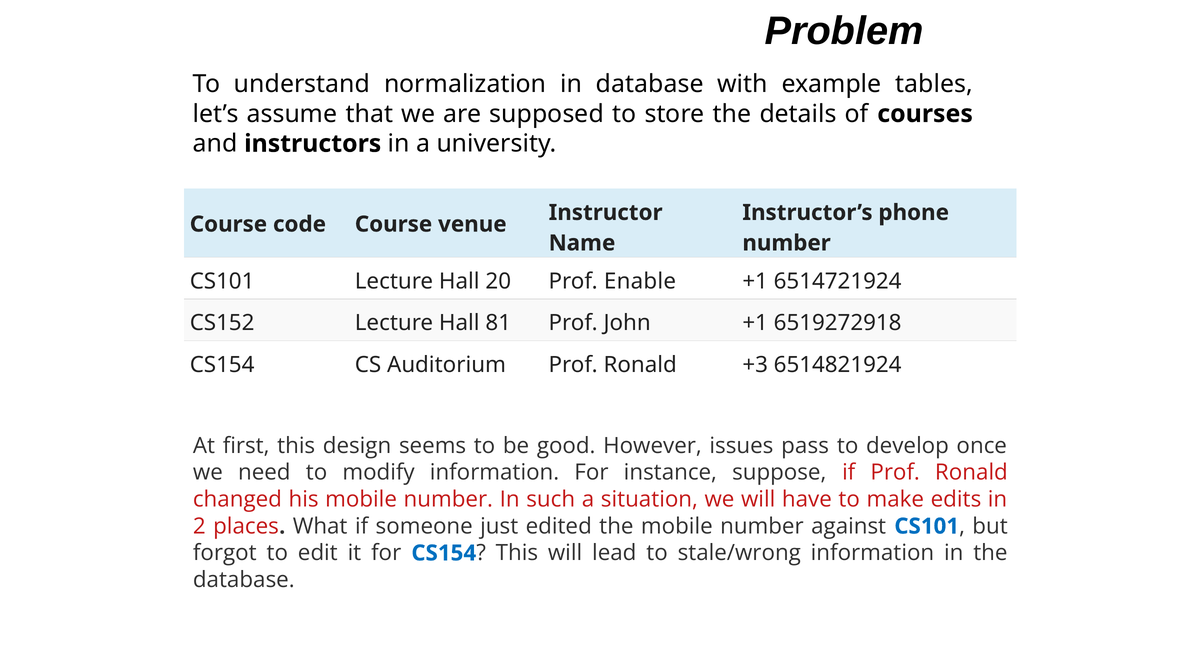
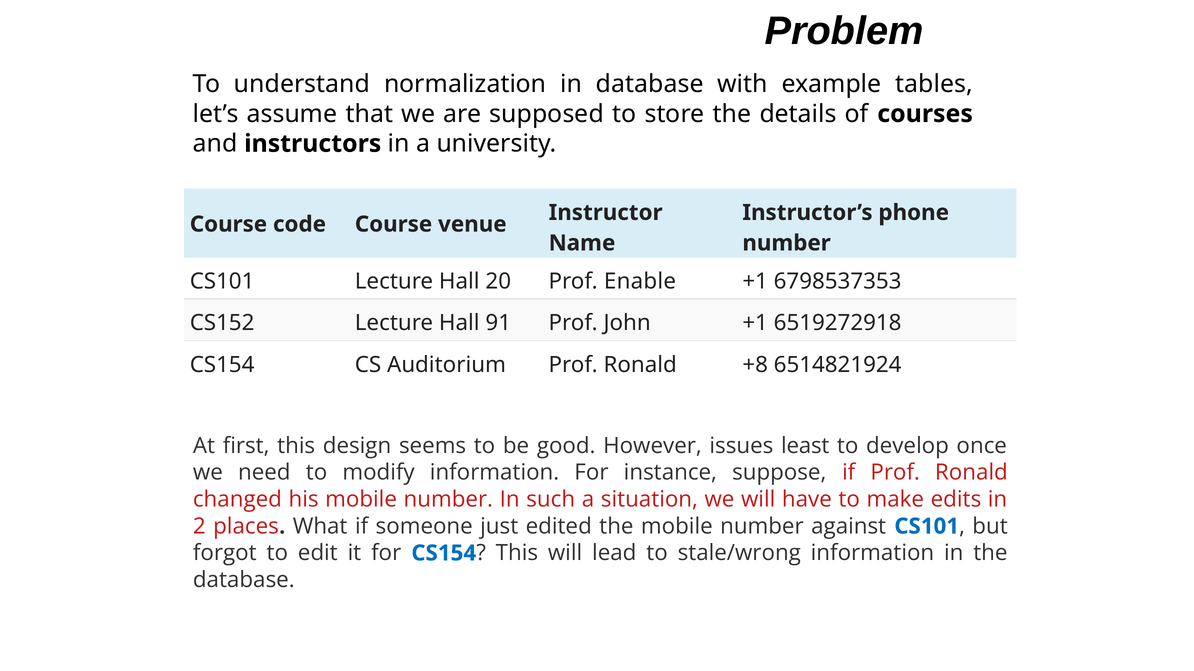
6514721924: 6514721924 -> 6798537353 (838, 281)
81: 81 -> 91 (498, 323)
+3: +3 -> +8 (755, 365)
pass: pass -> least (805, 446)
